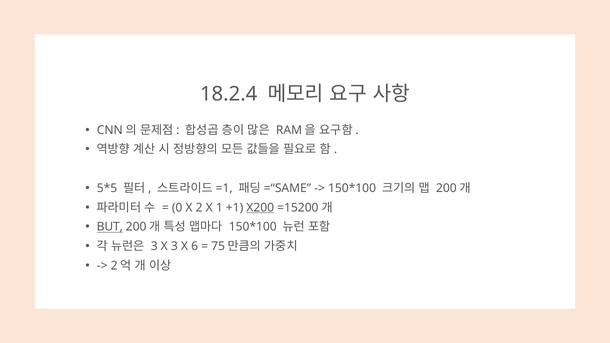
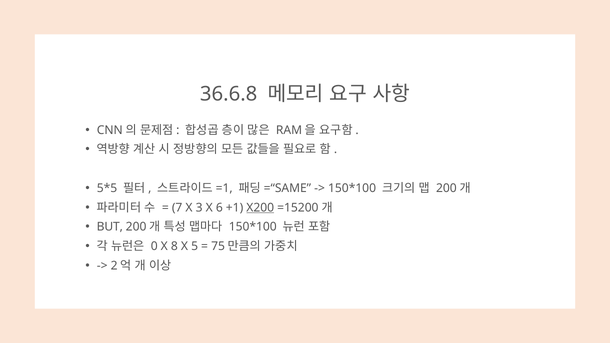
18.2.4: 18.2.4 -> 36.6.8 (229, 94)
0: 0 -> 7 (177, 208)
X 2: 2 -> 3 (199, 208)
1: 1 -> 6 (219, 208)
BUT underline: present -> none (110, 227)
3: 3 -> 0 (154, 246)
X 3: 3 -> 8 (174, 246)
6: 6 -> 5 (195, 246)
